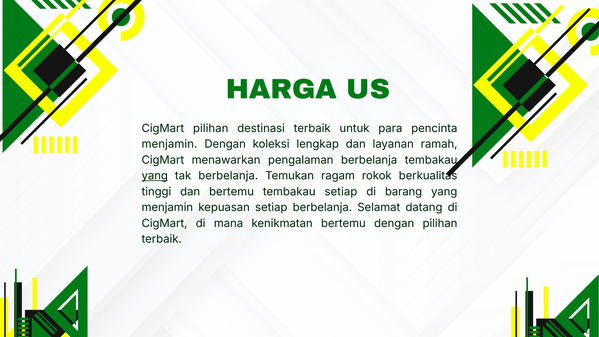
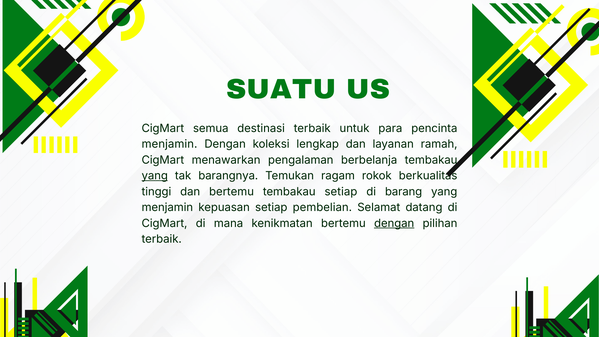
HARGA: HARGA -> SUATU (281, 89)
CigMart pilihan: pilihan -> semua (211, 128)
tak berbelanja: berbelanja -> barangnya (228, 176)
setiap berbelanja: berbelanja -> pembelian (322, 207)
dengan underline: none -> present (394, 223)
